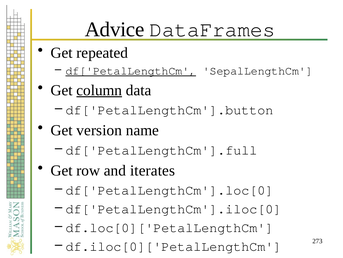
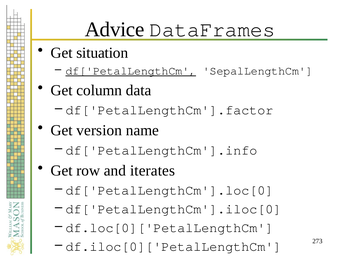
repeated: repeated -> situation (102, 53)
column underline: present -> none (99, 90)
df['PetalLengthCm'].button: df['PetalLengthCm'].button -> df['PetalLengthCm'].factor (169, 110)
df['PetalLengthCm'].full: df['PetalLengthCm'].full -> df['PetalLengthCm'].info (161, 150)
